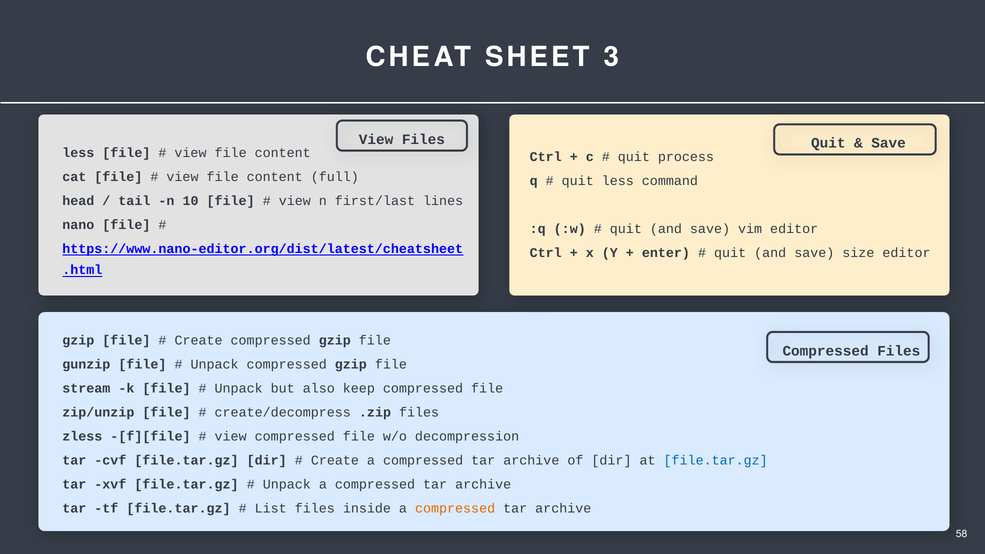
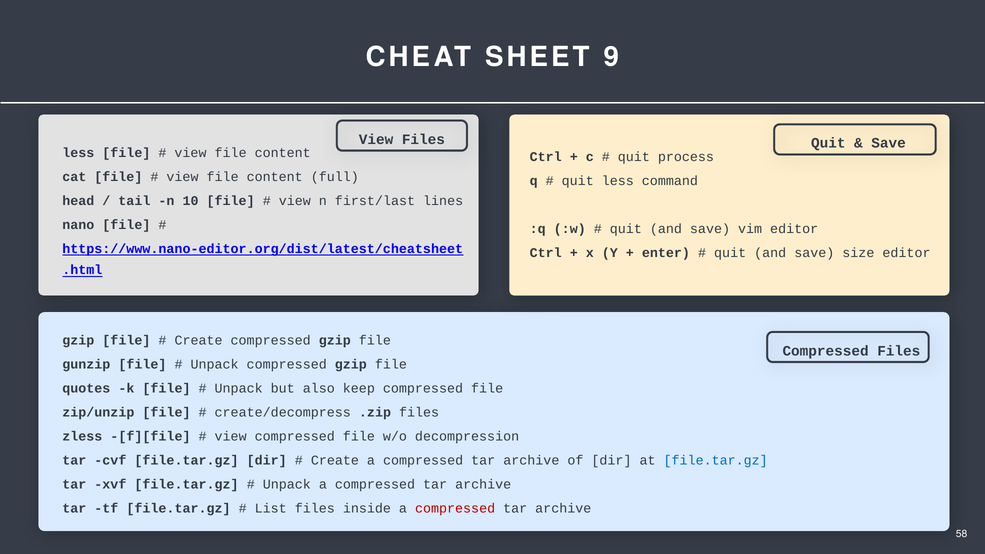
3: 3 -> 9 (612, 57)
stream: stream -> quotes (86, 389)
compressed colour: orange -> red (455, 509)
